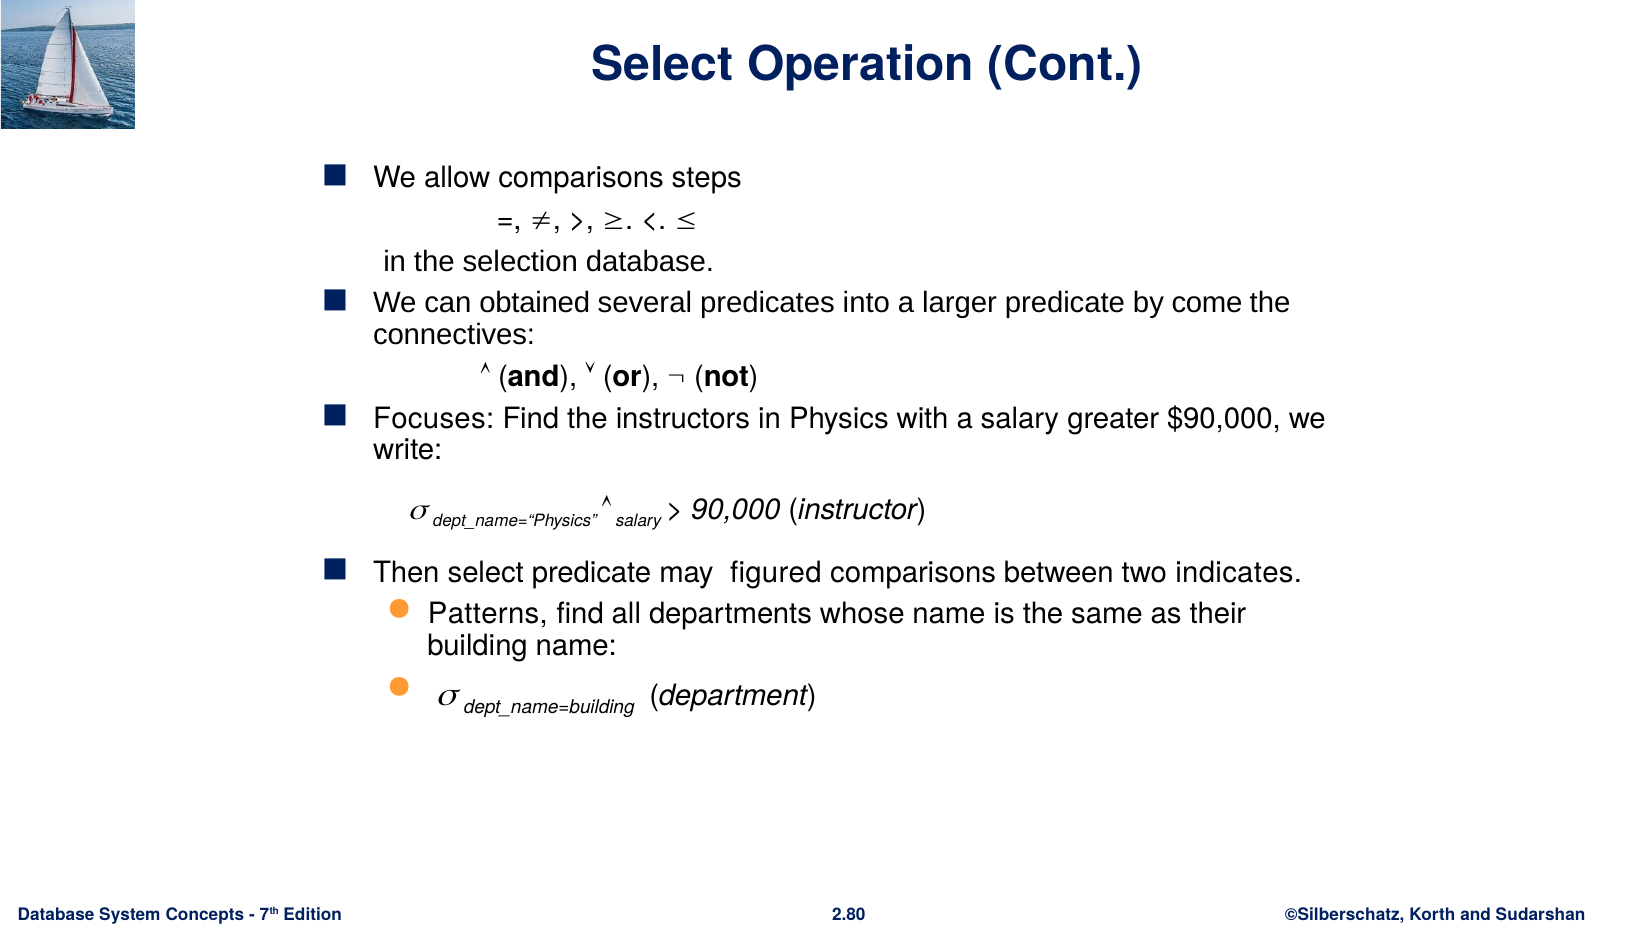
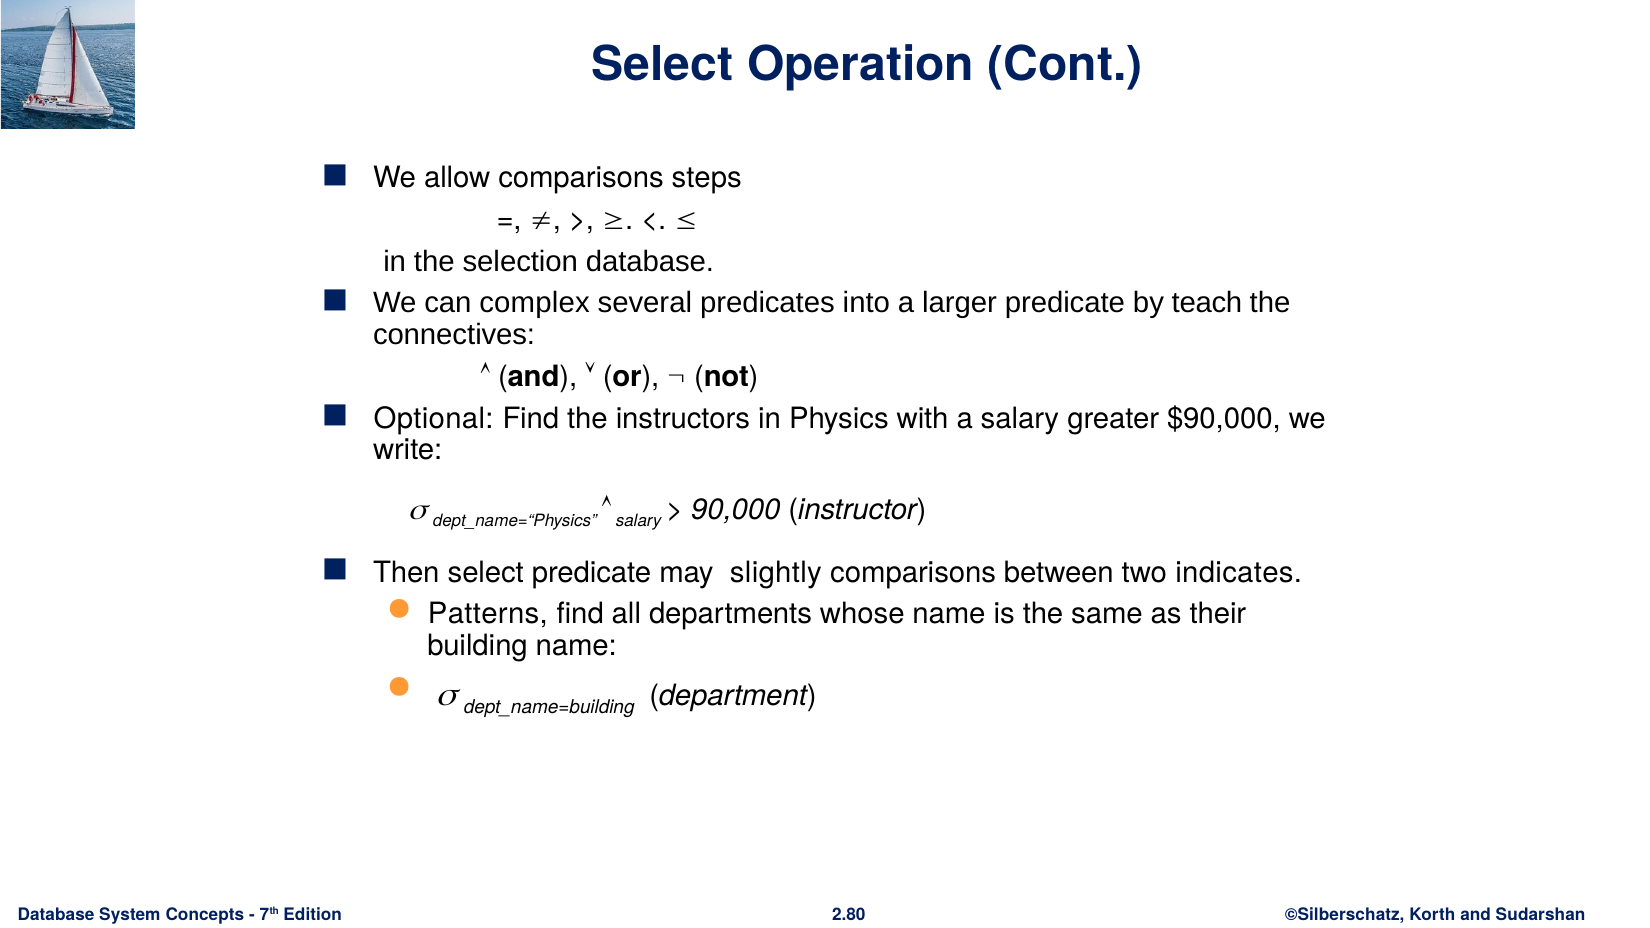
obtained: obtained -> complex (535, 303)
come: come -> teach (1207, 303)
Focuses: Focuses -> Optional (434, 418)
figured: figured -> slightly (776, 572)
